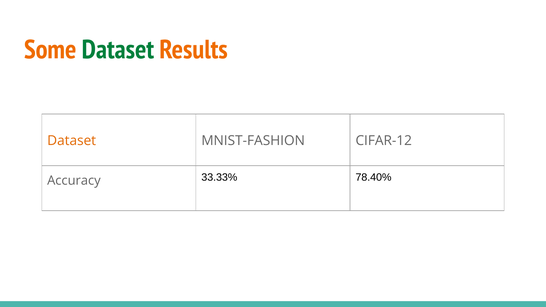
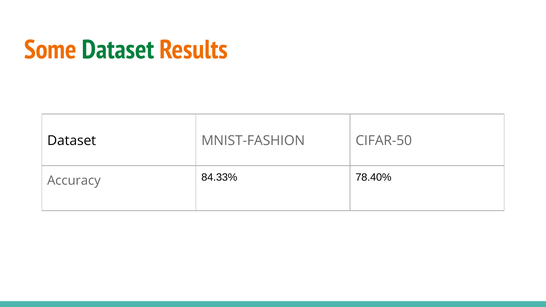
Dataset colour: orange -> black (72, 141)
CIFAR-12: CIFAR-12 -> CIFAR-50 (384, 141)
33.33%: 33.33% -> 84.33% (219, 177)
